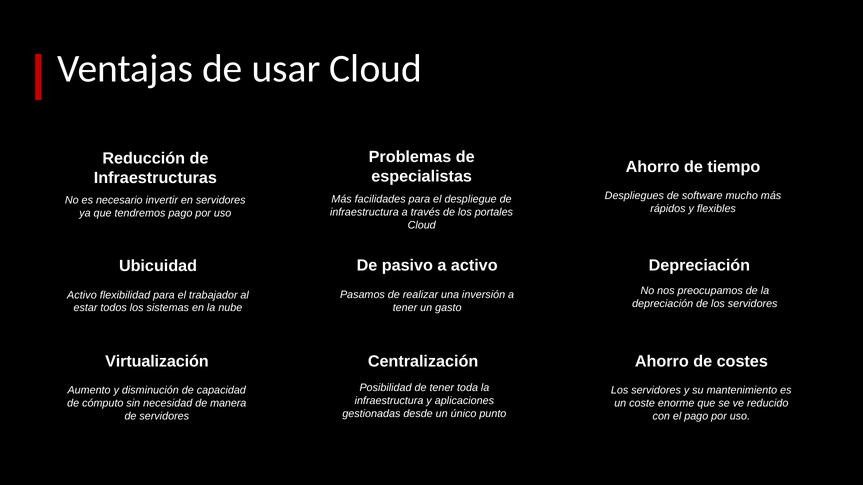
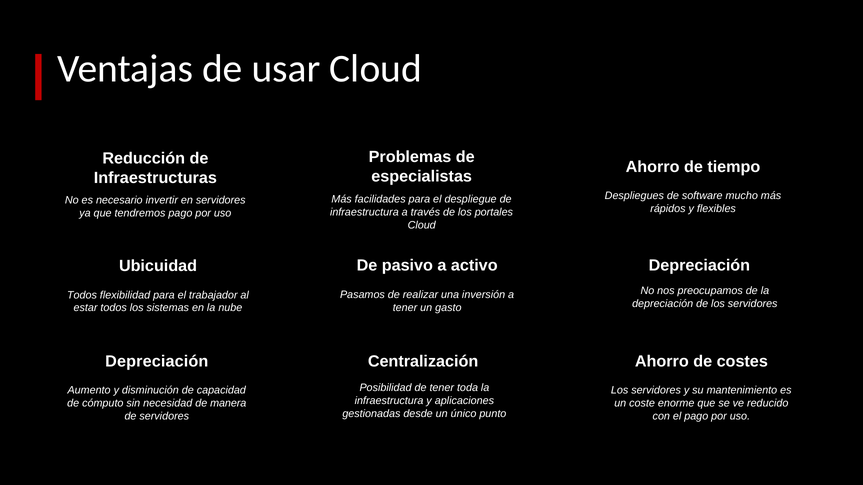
Activo: Activo -> Todos (82, 295)
Virtualización: Virtualización -> Depreciación (157, 362)
